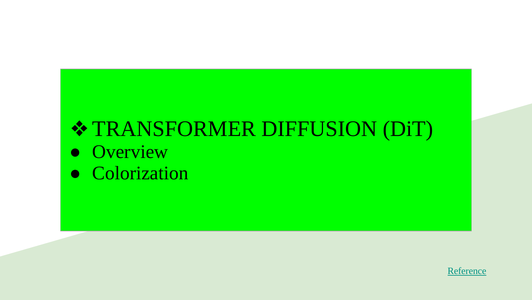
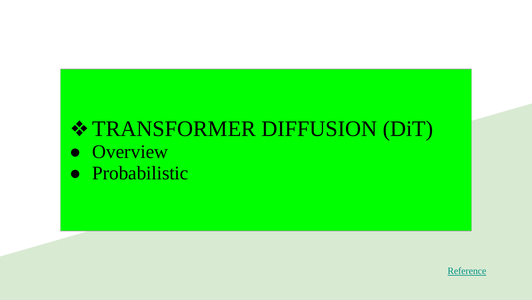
Colorization: Colorization -> Probabilistic (140, 173)
